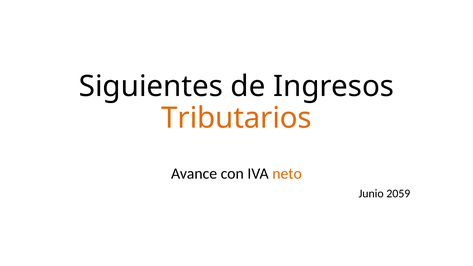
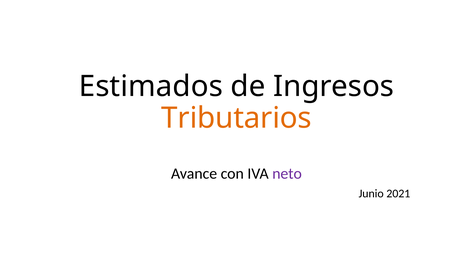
Siguientes: Siguientes -> Estimados (151, 86)
neto colour: orange -> purple (287, 174)
2059: 2059 -> 2021 (398, 194)
